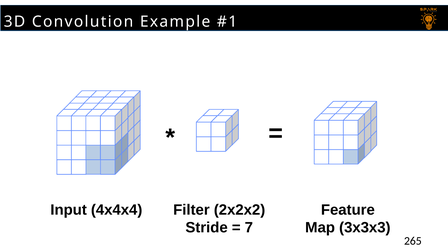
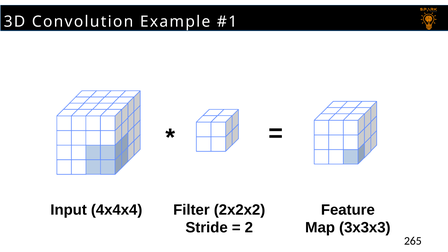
7: 7 -> 2 (249, 228)
